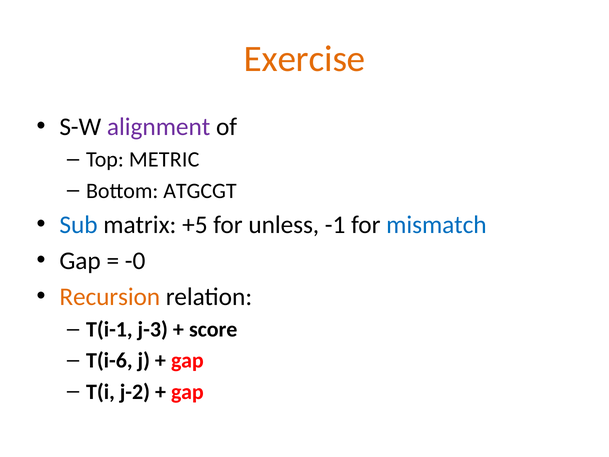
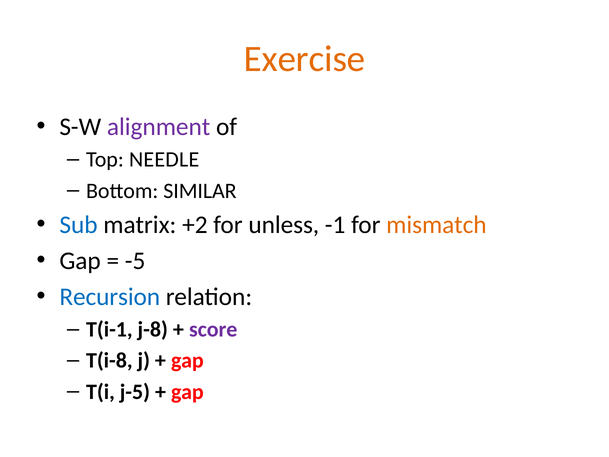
METRIC: METRIC -> NEEDLE (164, 160)
ATGCGT: ATGCGT -> SIMILAR (200, 191)
+5: +5 -> +2 (195, 225)
mismatch colour: blue -> orange (436, 225)
-0: -0 -> -5 (135, 261)
Recursion colour: orange -> blue (110, 296)
j-3: j-3 -> j-8 (153, 329)
score colour: black -> purple (213, 329)
T(i-6: T(i-6 -> T(i-8 (109, 361)
j-2: j-2 -> j-5 (135, 392)
